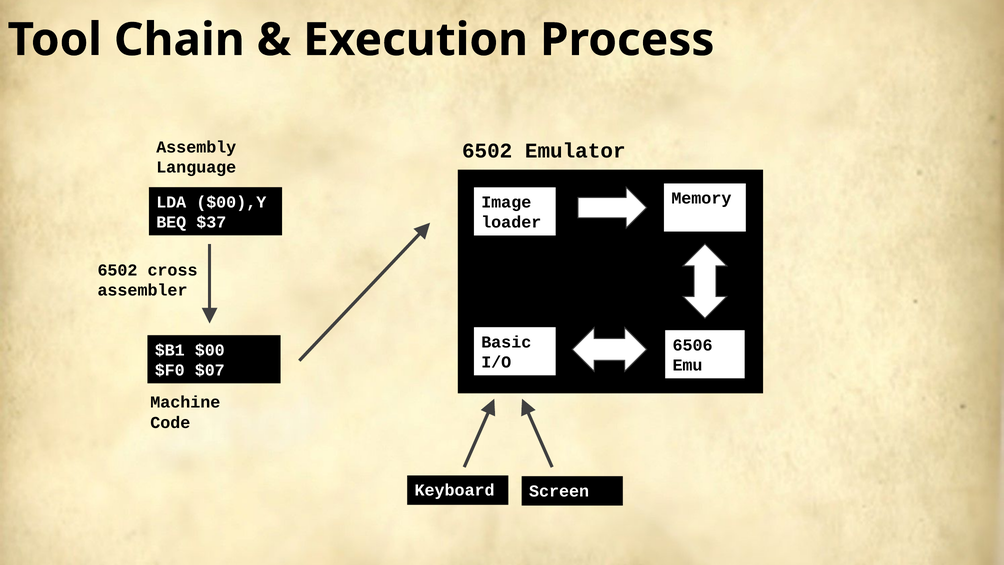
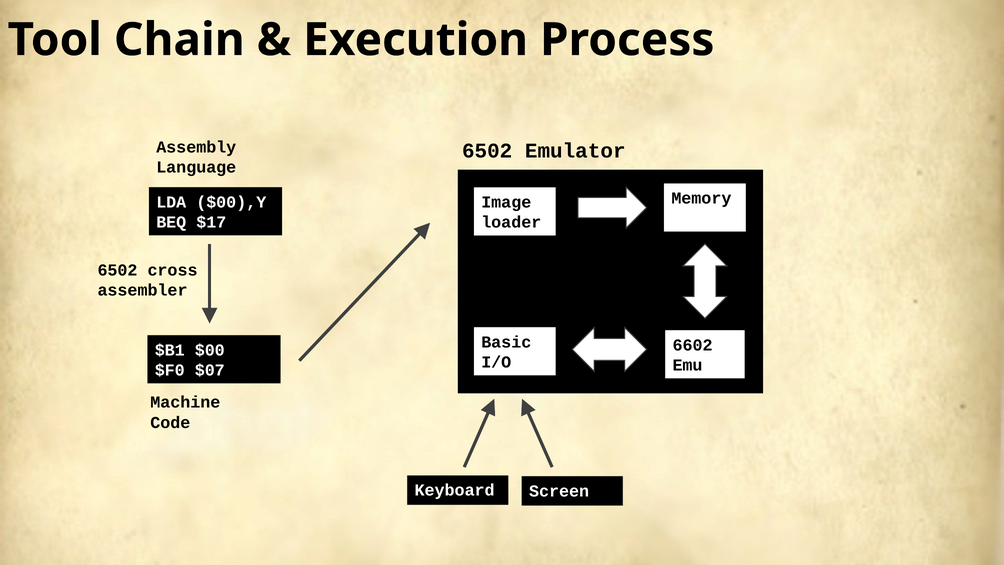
$37: $37 -> $17 (211, 222)
6506: 6506 -> 6602 (693, 345)
